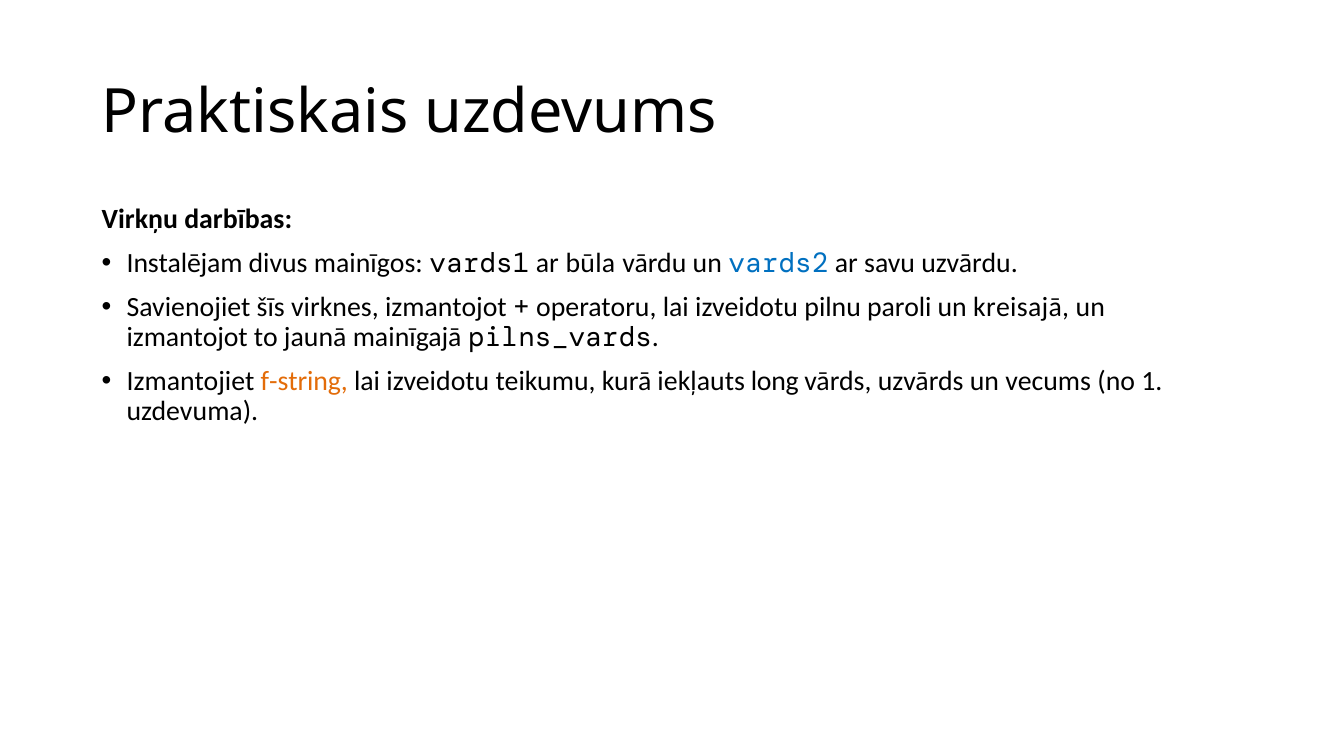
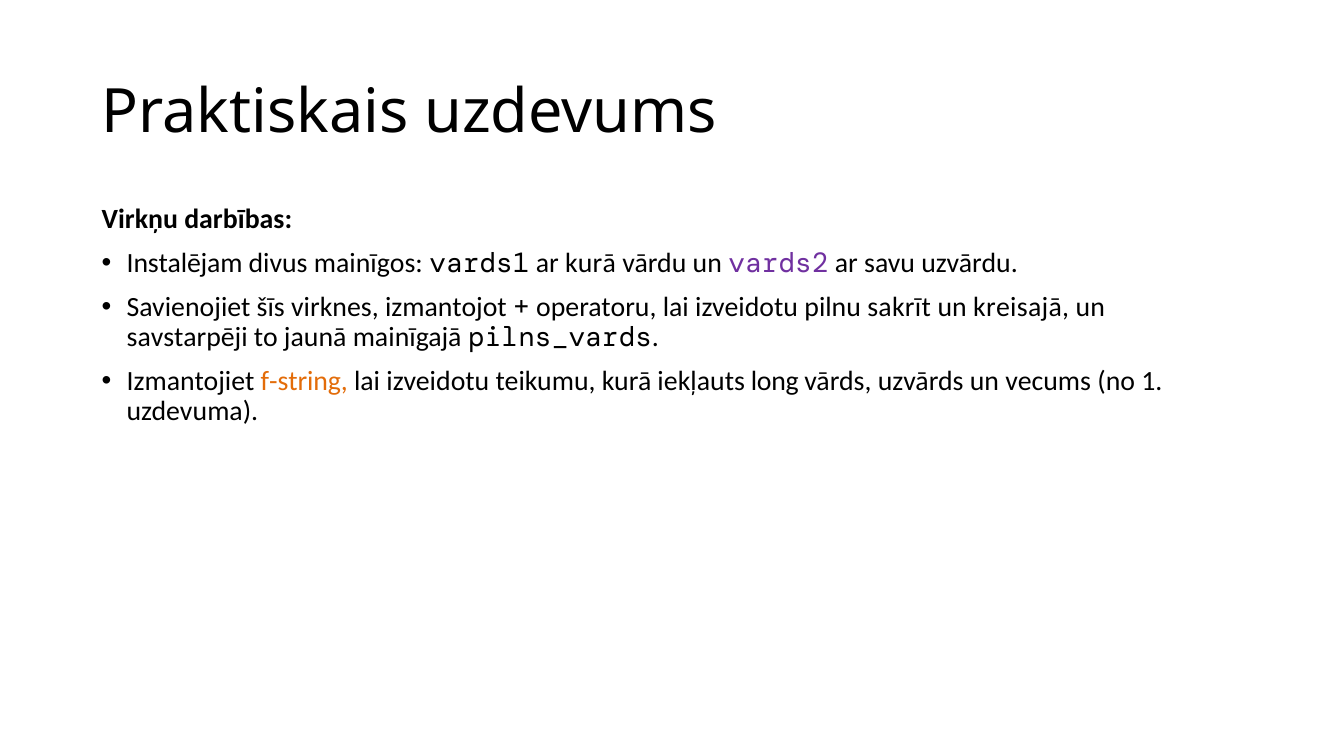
ar būla: būla -> kurā (590, 264)
vards2 colour: blue -> purple (778, 264)
paroli: paroli -> sakrīt (899, 308)
izmantojot: izmantojot -> savstarpēji (187, 338)
